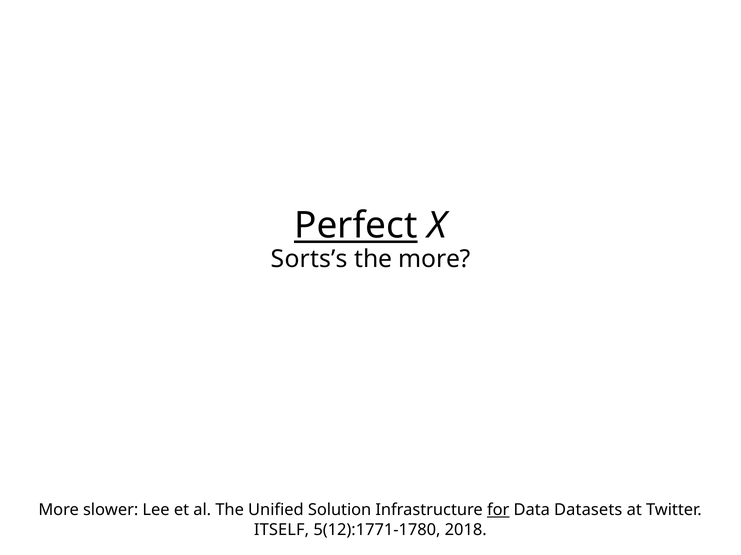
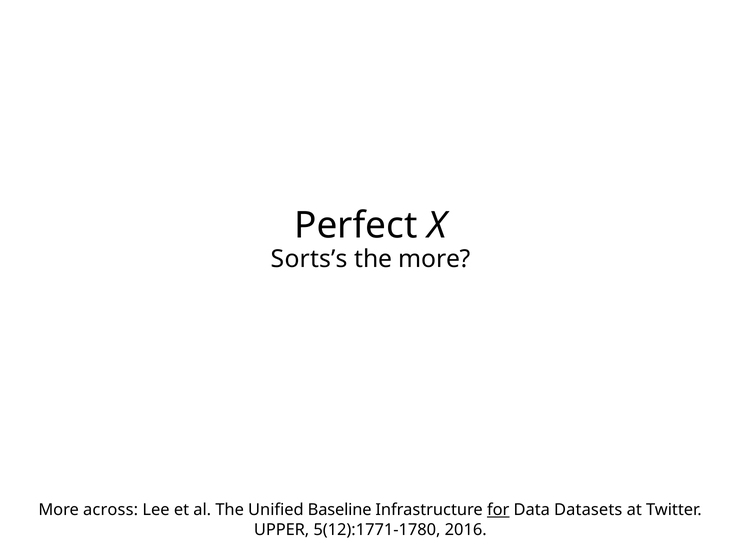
Perfect underline: present -> none (356, 226)
slower: slower -> across (111, 511)
Solution: Solution -> Baseline (340, 511)
ITSELF: ITSELF -> UPPER (282, 530)
2018: 2018 -> 2016 (466, 530)
